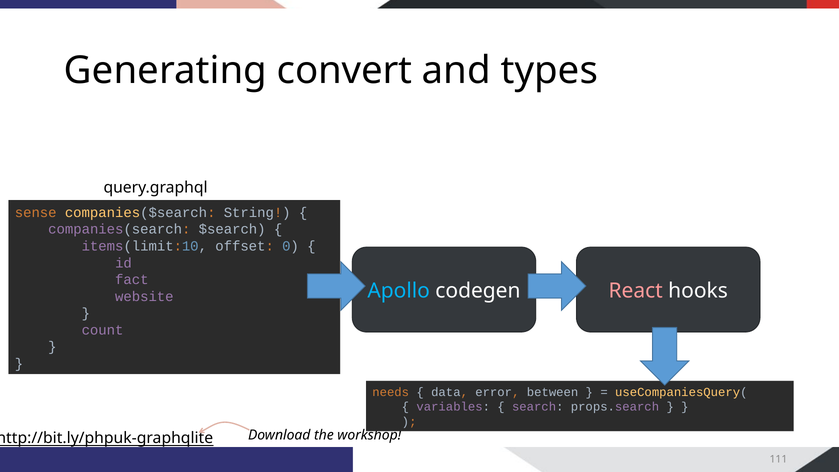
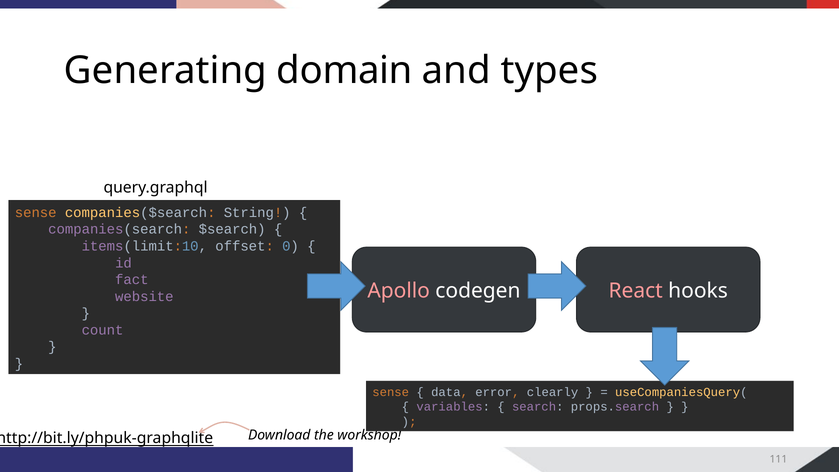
convert: convert -> domain (345, 70)
Apollo colour: light blue -> pink (399, 291)
needs: needs -> sense (391, 392)
between: between -> clearly (553, 392)
